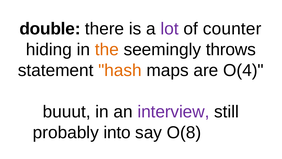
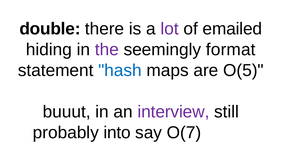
counter: counter -> emailed (232, 29)
the colour: orange -> purple (107, 50)
throws: throws -> format (231, 50)
hash colour: orange -> blue (120, 70)
O(4: O(4 -> O(5 (243, 70)
O(8: O(8 -> O(7 (184, 132)
